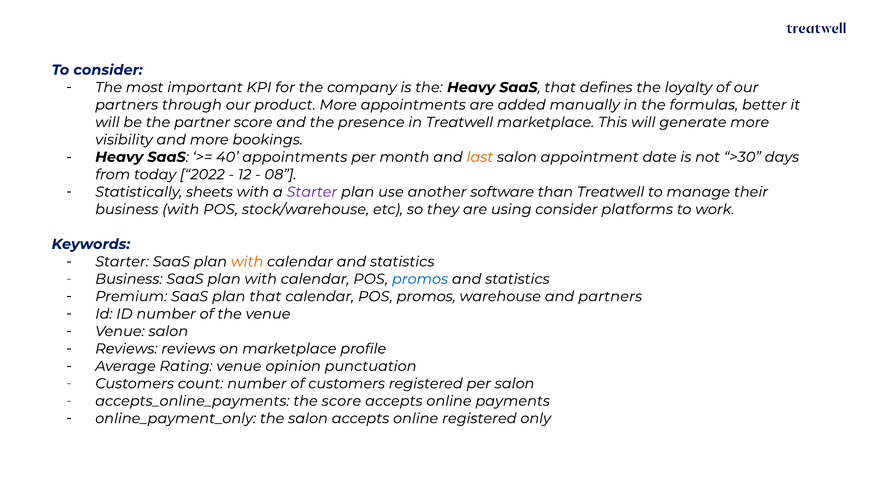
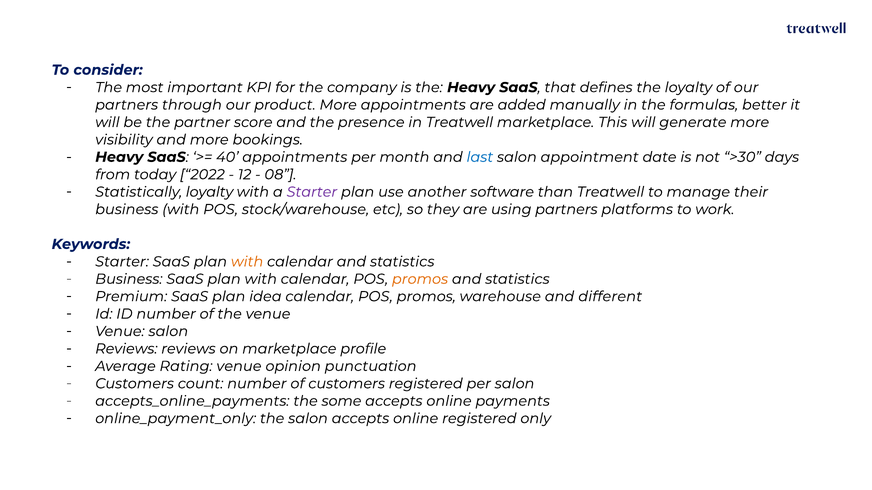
last colour: orange -> blue (480, 157)
Statistically sheets: sheets -> loyalty (210, 192)
using consider: consider -> partners (566, 210)
promos colour: blue -> orange (420, 279)
plan that: that -> idea (265, 297)
and partners: partners -> different (610, 297)
the score: score -> some (342, 401)
